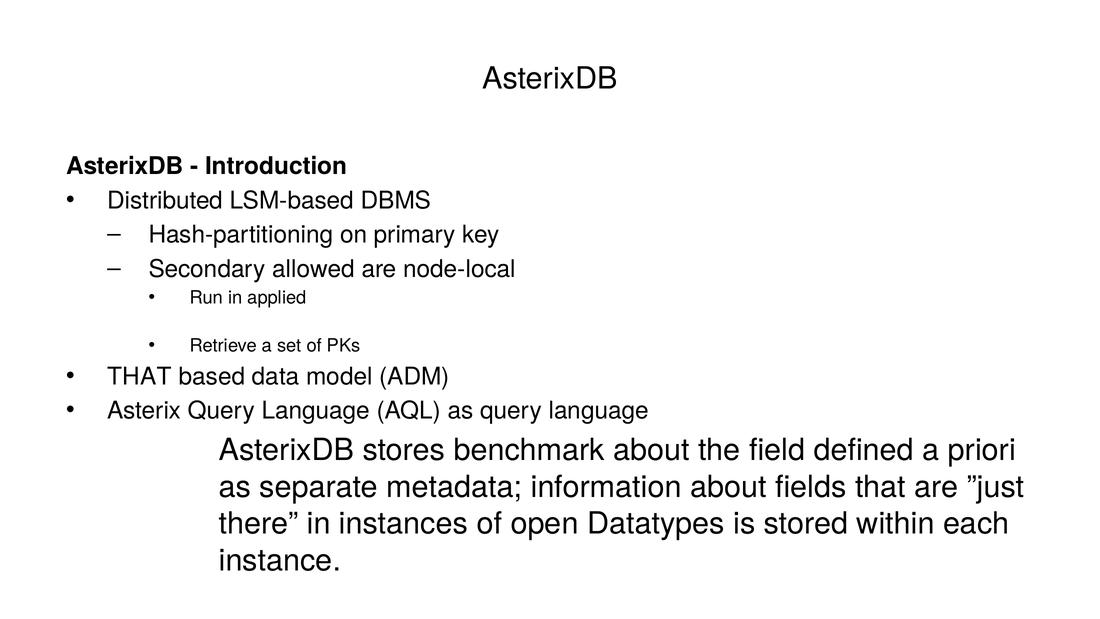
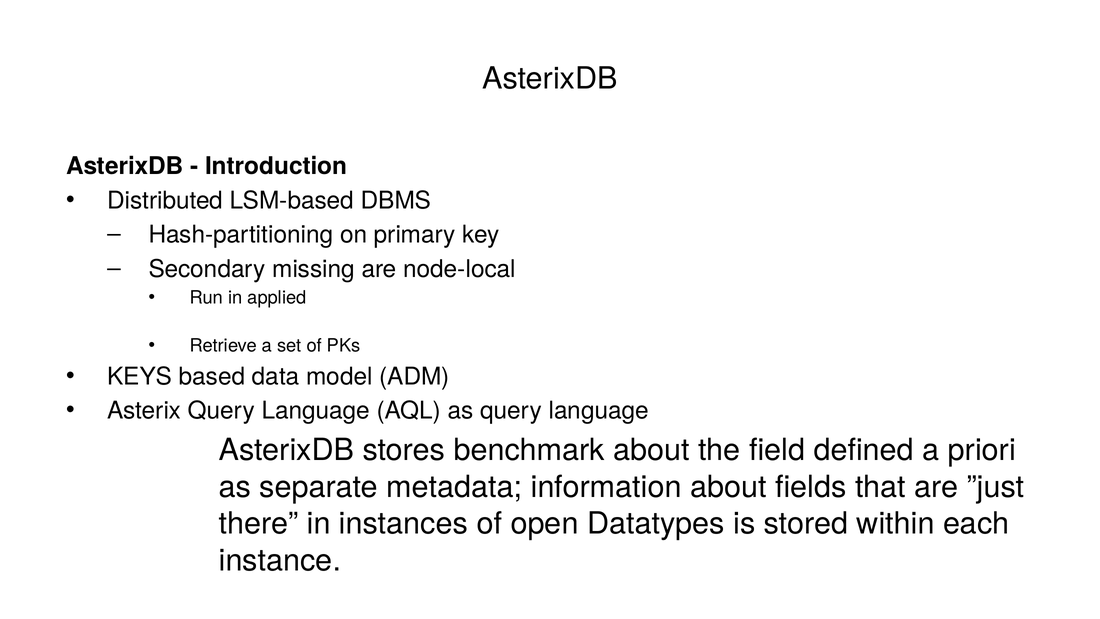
Secondary allowed: allowed -> missing (314, 269)
THAT: THAT -> KEYS (140, 376)
